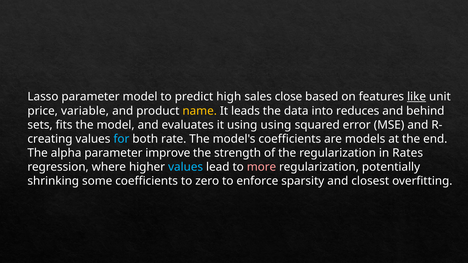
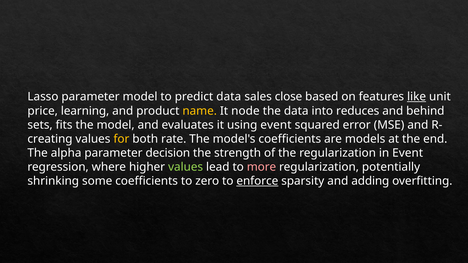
predict high: high -> data (229, 97)
variable: variable -> learning (85, 111)
leads: leads -> node (245, 111)
using using: using -> event (276, 125)
for colour: light blue -> yellow (121, 139)
improve: improve -> decision (168, 153)
in Rates: Rates -> Event (408, 153)
values colour: light blue -> light green (186, 167)
enforce underline: none -> present (257, 181)
closest: closest -> adding (370, 181)
